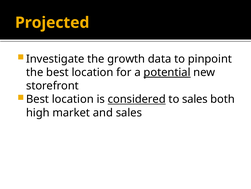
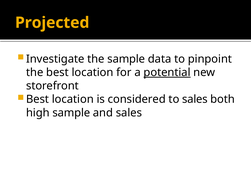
the growth: growth -> sample (126, 59)
considered underline: present -> none (137, 99)
high market: market -> sample (71, 112)
